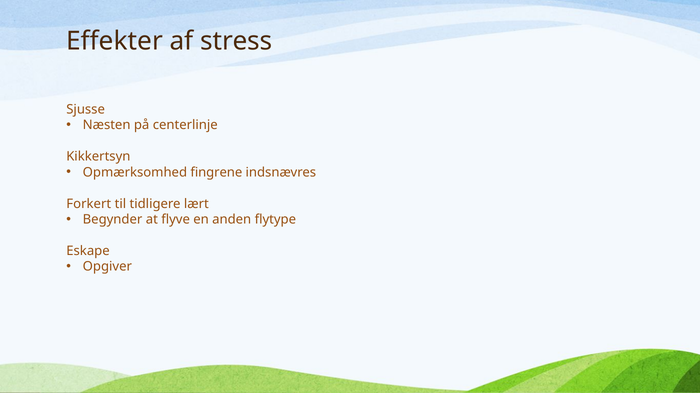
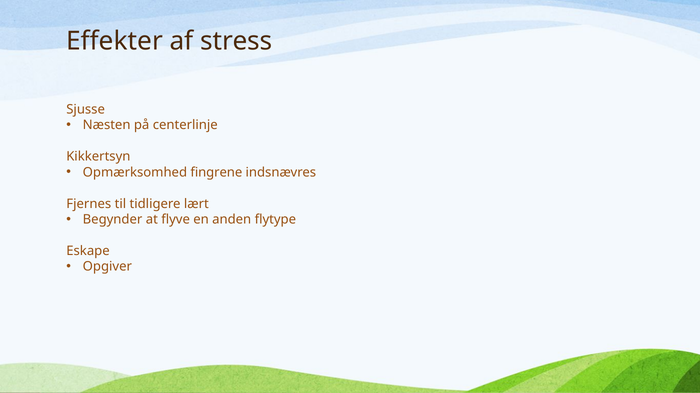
Forkert: Forkert -> Fjernes (89, 204)
